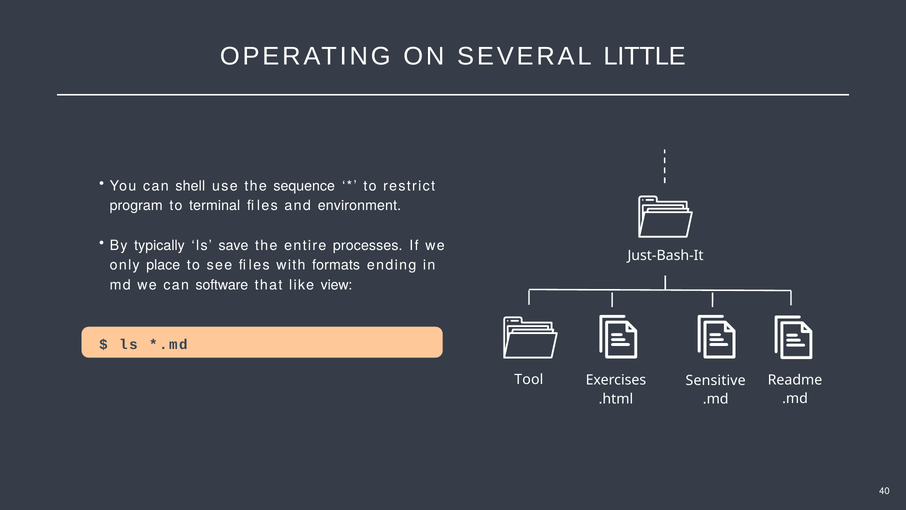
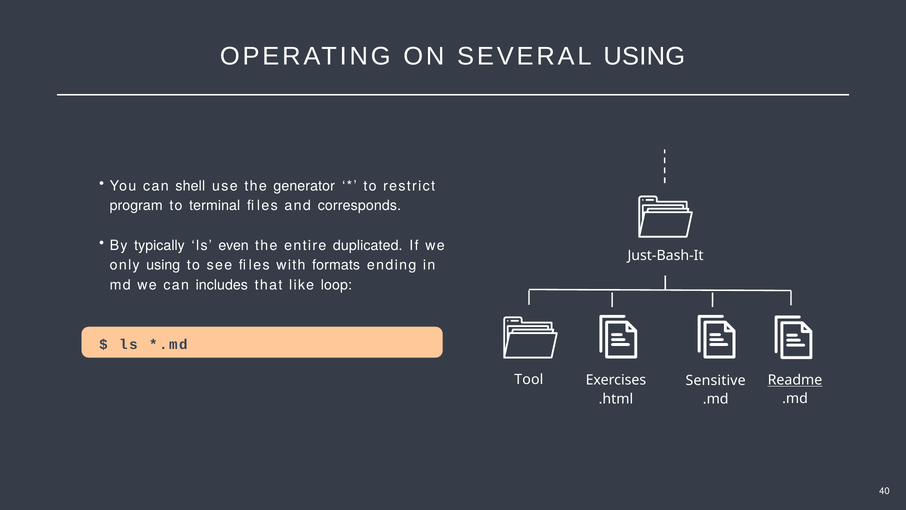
SEVERAL LITTLE: LITTLE -> USING (644, 56)
sequence: sequence -> generator (304, 186)
environment: environment -> corresponds (359, 206)
save: save -> even (234, 245)
processes: processes -> duplicated (368, 245)
only place: place -> using (163, 265)
software: software -> includes (222, 285)
view: view -> loop (336, 285)
Readme underline: none -> present (795, 380)
